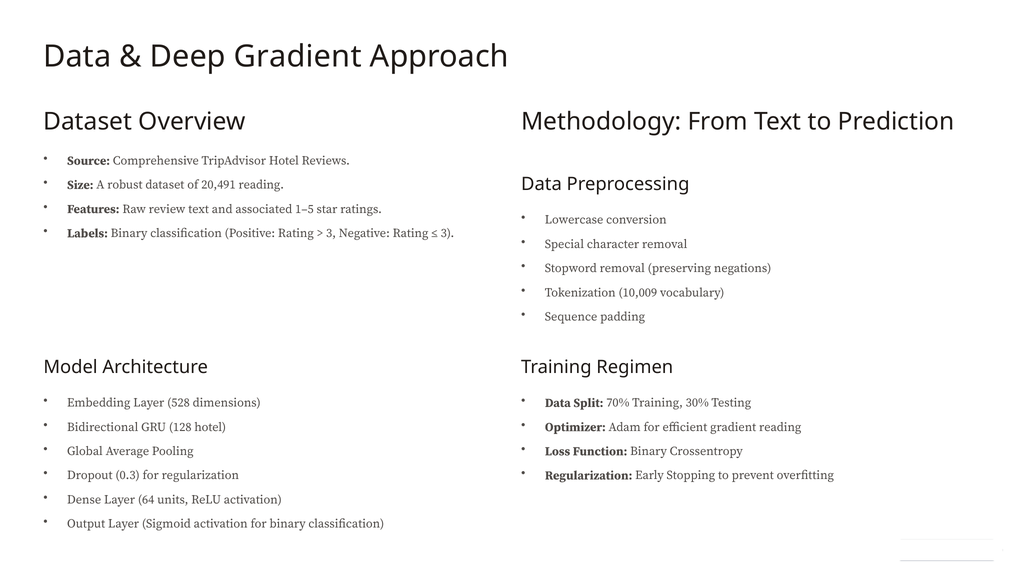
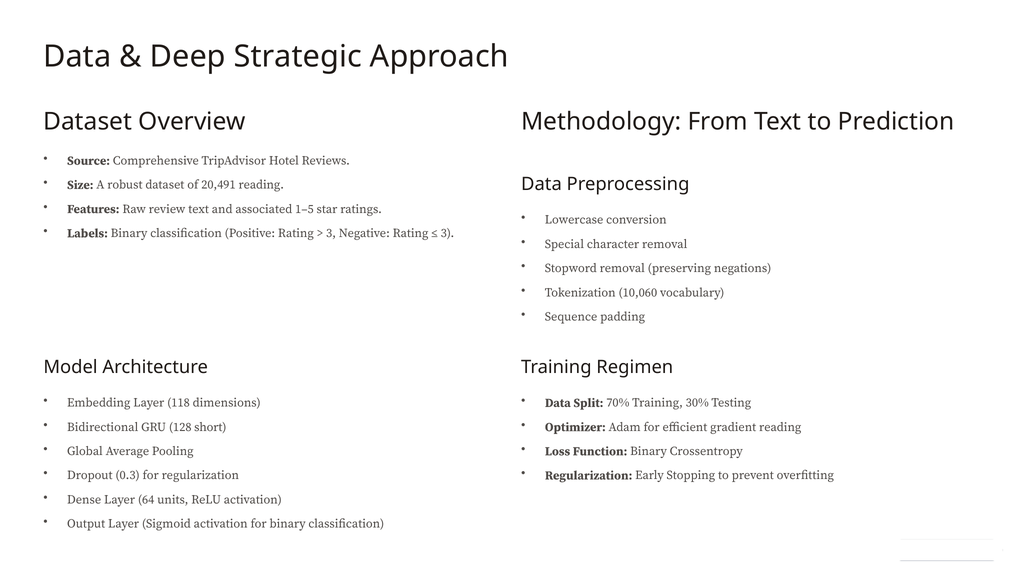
Deep Gradient: Gradient -> Strategic (298, 57)
10,009: 10,009 -> 10,060 (638, 292)
528: 528 -> 118 (179, 403)
128 hotel: hotel -> short (210, 427)
